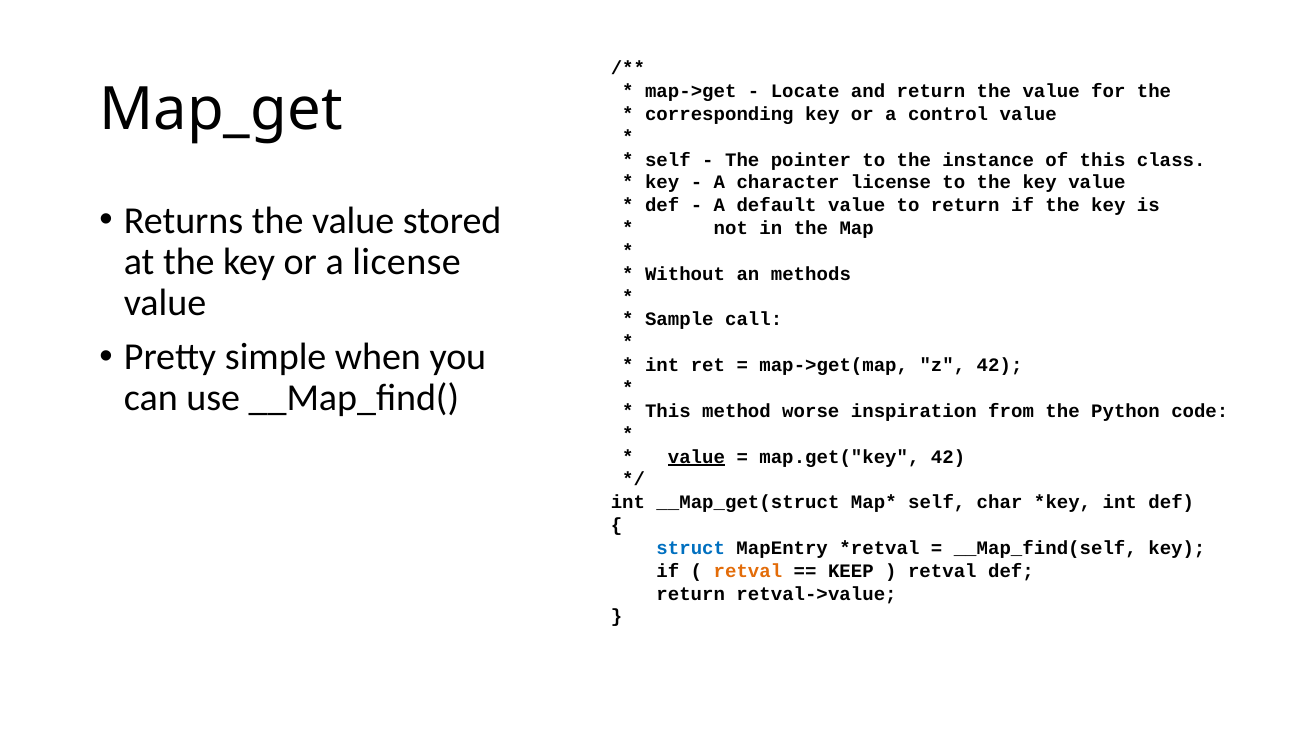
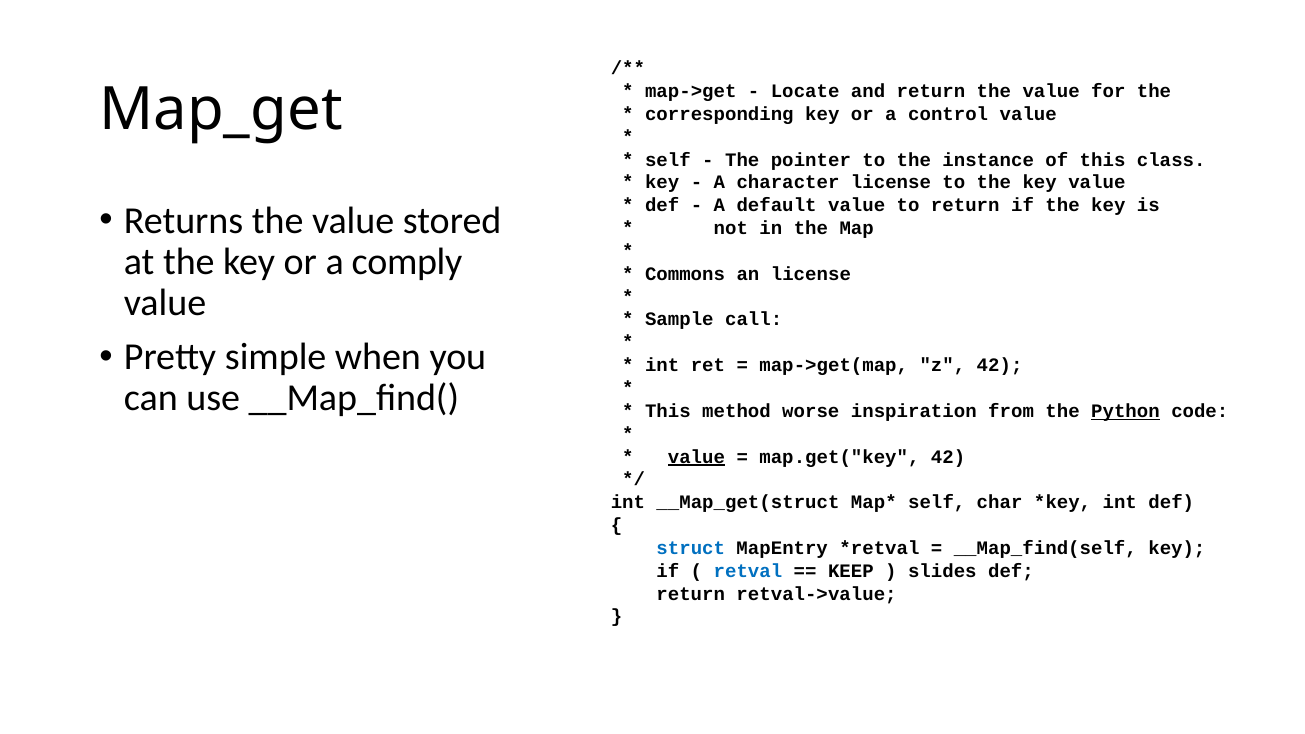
a license: license -> comply (407, 262)
Without: Without -> Commons (685, 274)
an methods: methods -> license (811, 274)
Python underline: none -> present (1125, 411)
retval colour: orange -> blue (748, 571)
retval: retval -> slides (942, 571)
